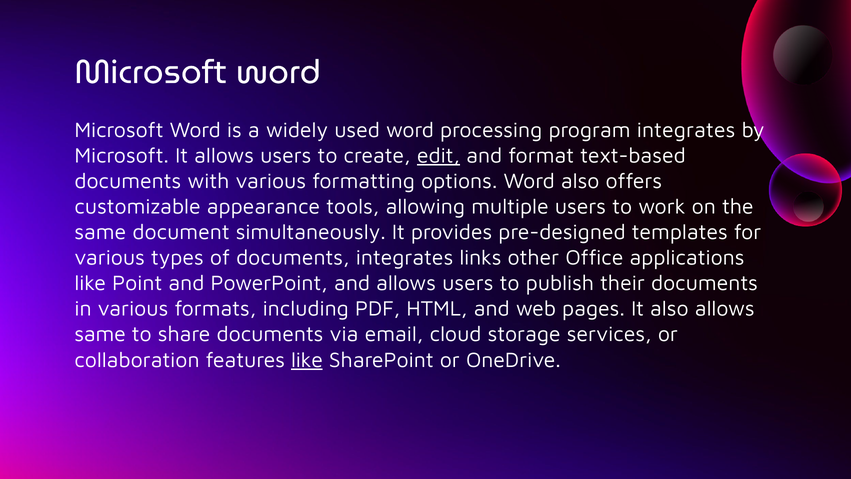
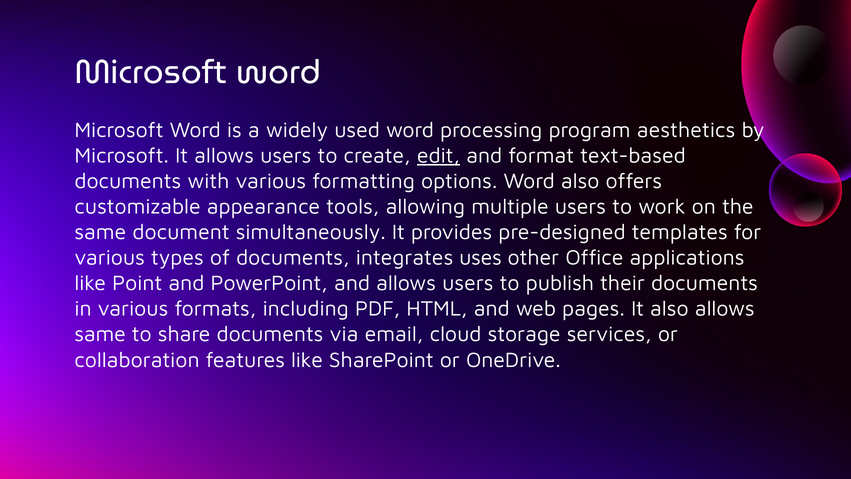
program integrates: integrates -> aesthetics (686, 130)
links: links -> uses (481, 258)
like underline: present -> none (307, 360)
